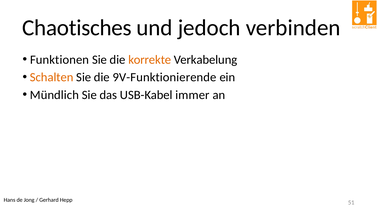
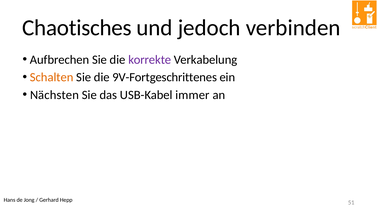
Funktionen: Funktionen -> Aufbrechen (60, 60)
korrekte colour: orange -> purple (150, 60)
9V-Funktionierende: 9V-Funktionierende -> 9V-Fortgeschrittenes (165, 77)
Mündlich: Mündlich -> Nächsten (54, 95)
